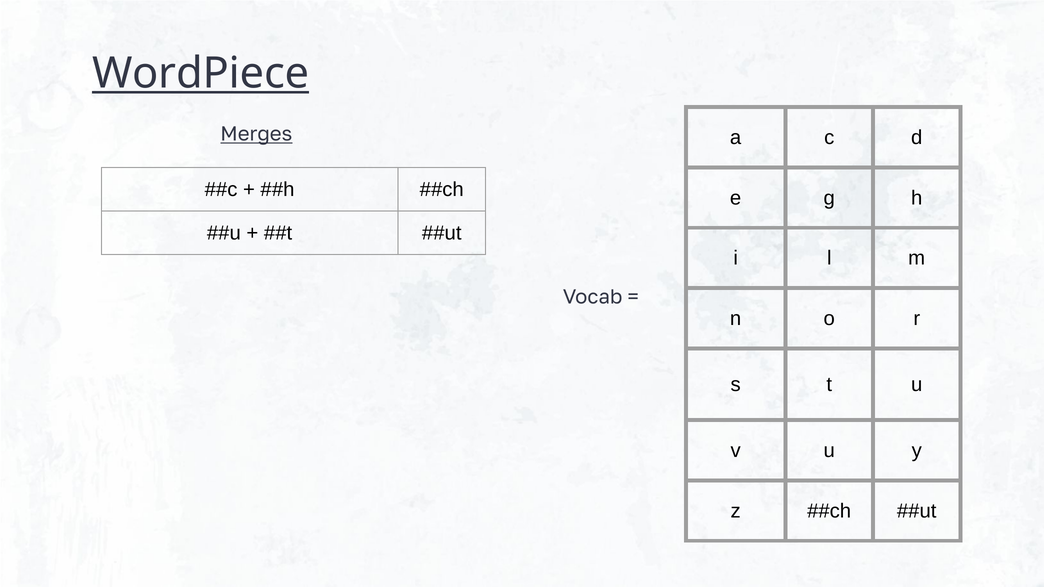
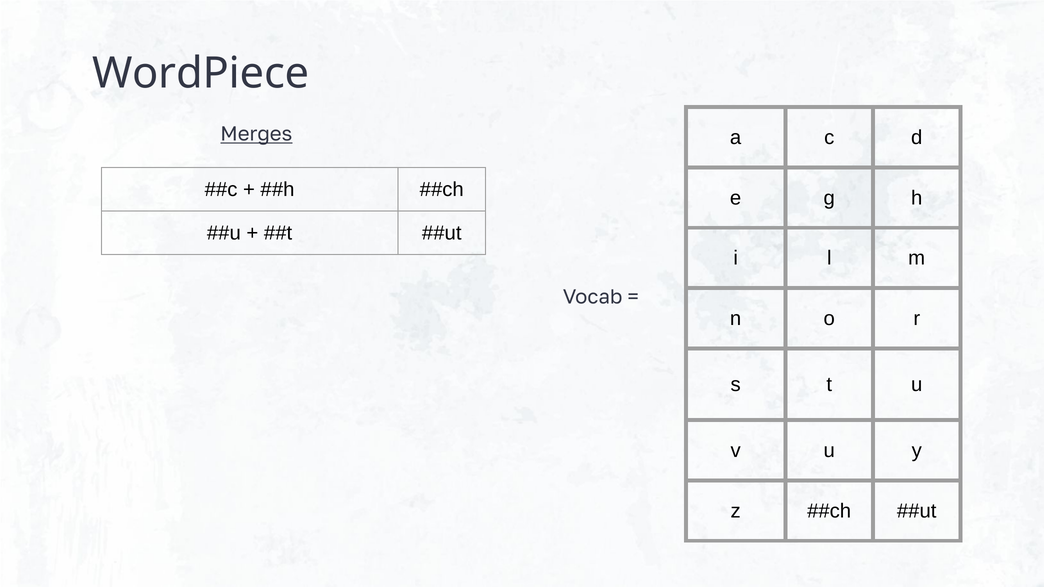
WordPiece underline: present -> none (201, 74)
